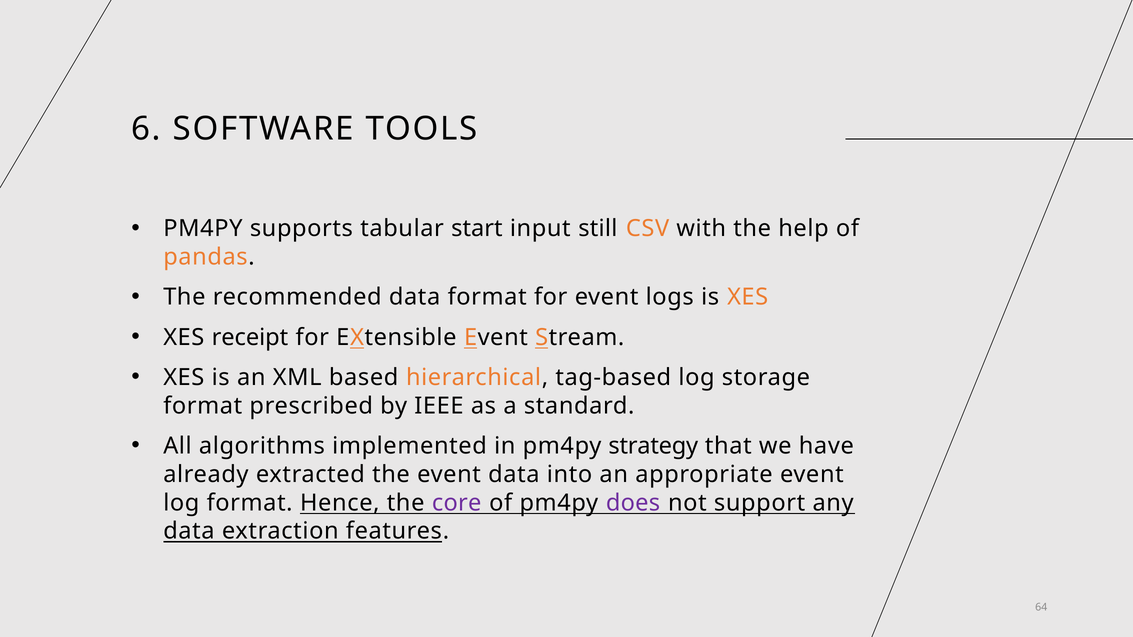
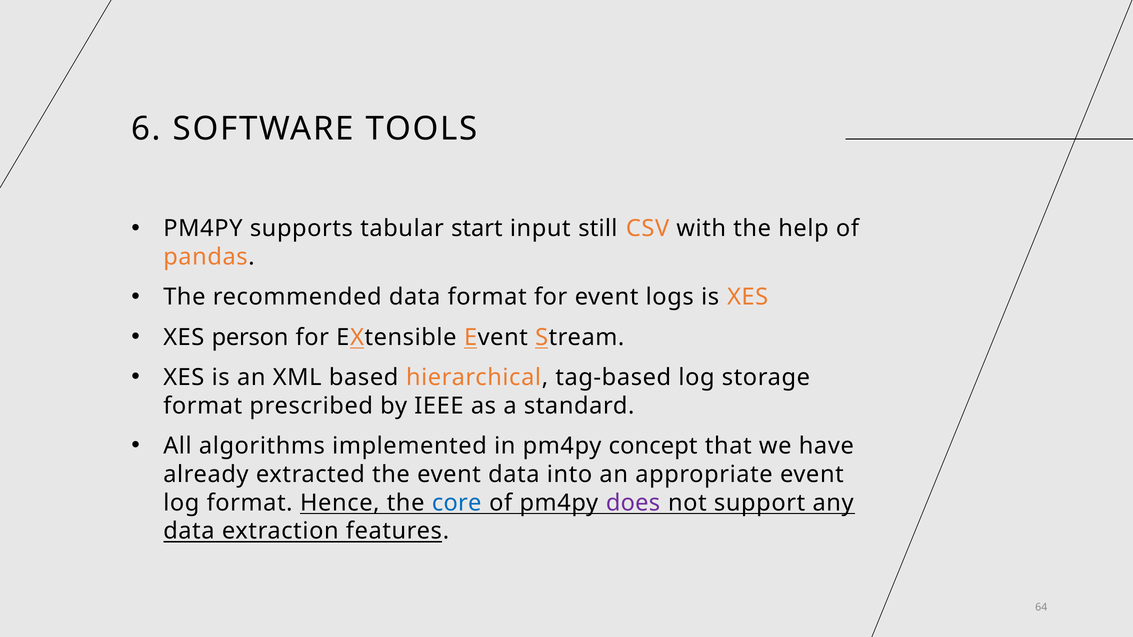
receipt: receipt -> person (250, 338)
strategy: strategy -> concept (653, 446)
core colour: purple -> blue (457, 503)
